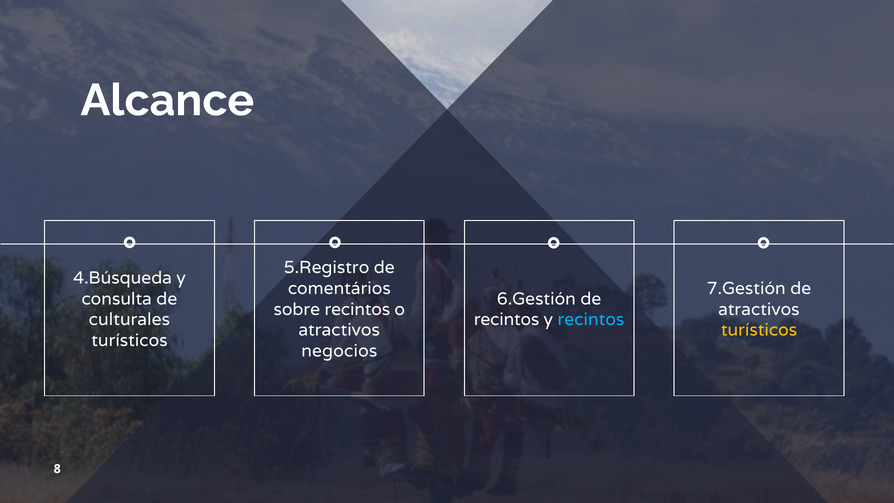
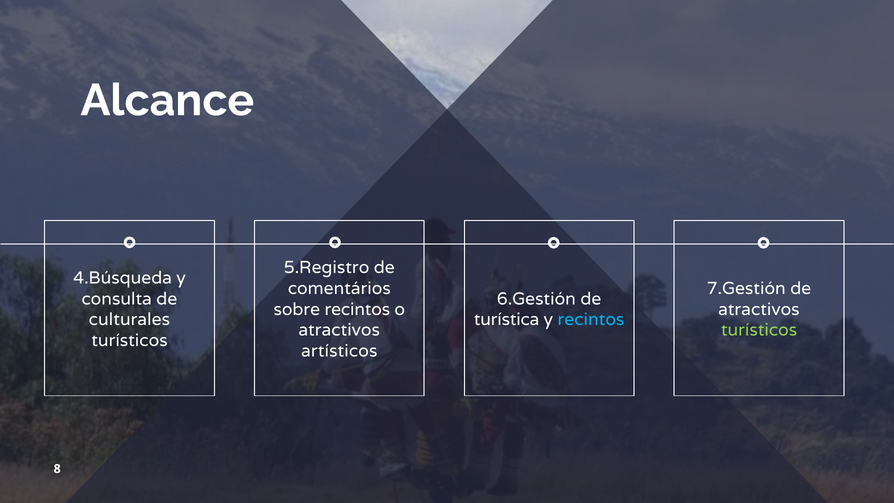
recintos: recintos -> turística (507, 320)
turísticos colour: yellow -> light green (759, 330)
negocios: negocios -> artísticos (339, 351)
